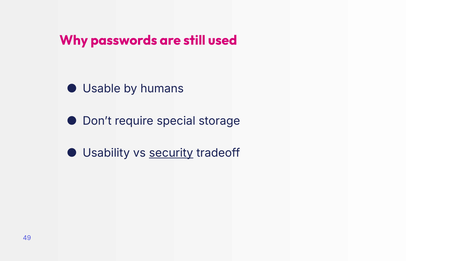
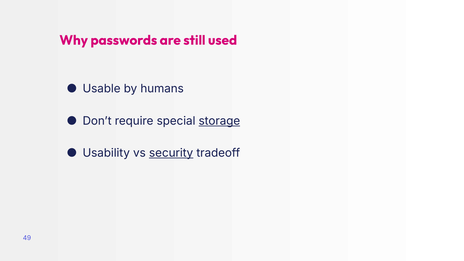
storage underline: none -> present (219, 121)
